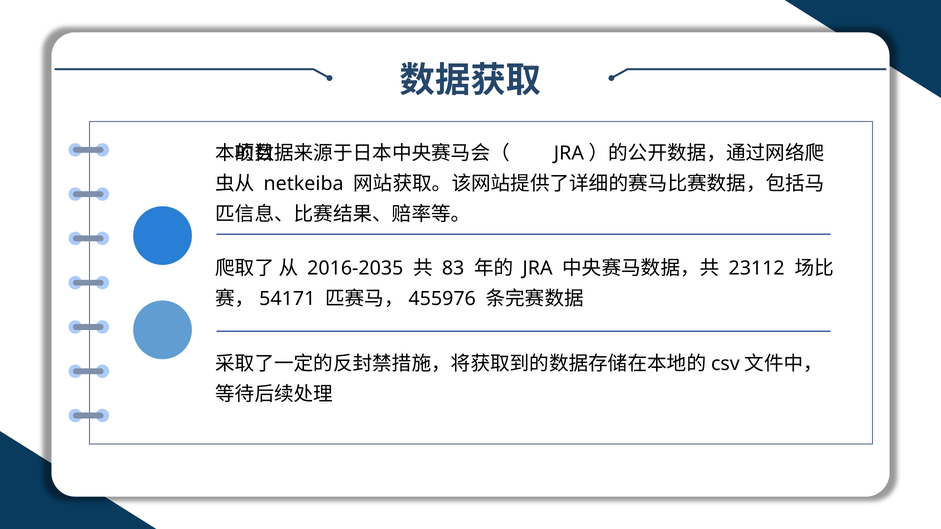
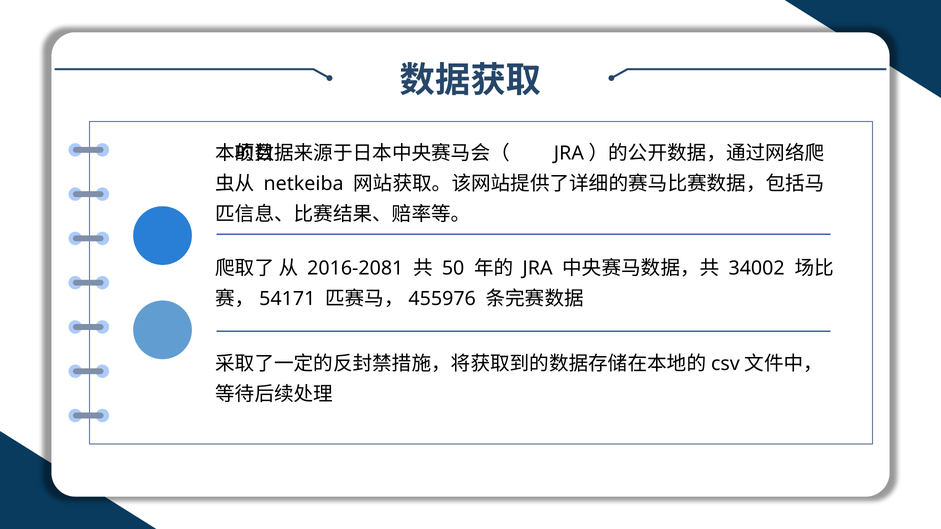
2016-2035: 2016-2035 -> 2016-2081 (355, 268)
83: 83 -> 50 (453, 268)
23112: 23112 -> 34002 (757, 268)
